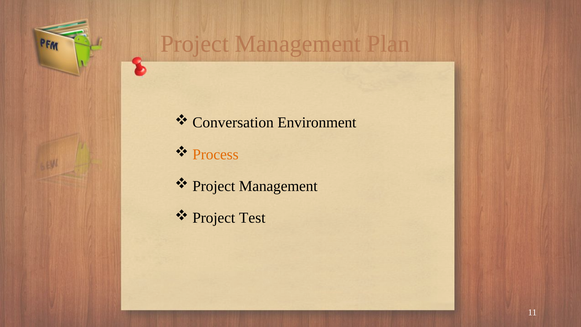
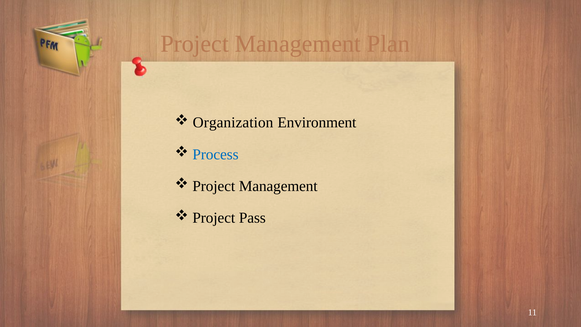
Conversation: Conversation -> Organization (233, 123)
Process colour: orange -> blue (216, 154)
Test: Test -> Pass (252, 218)
